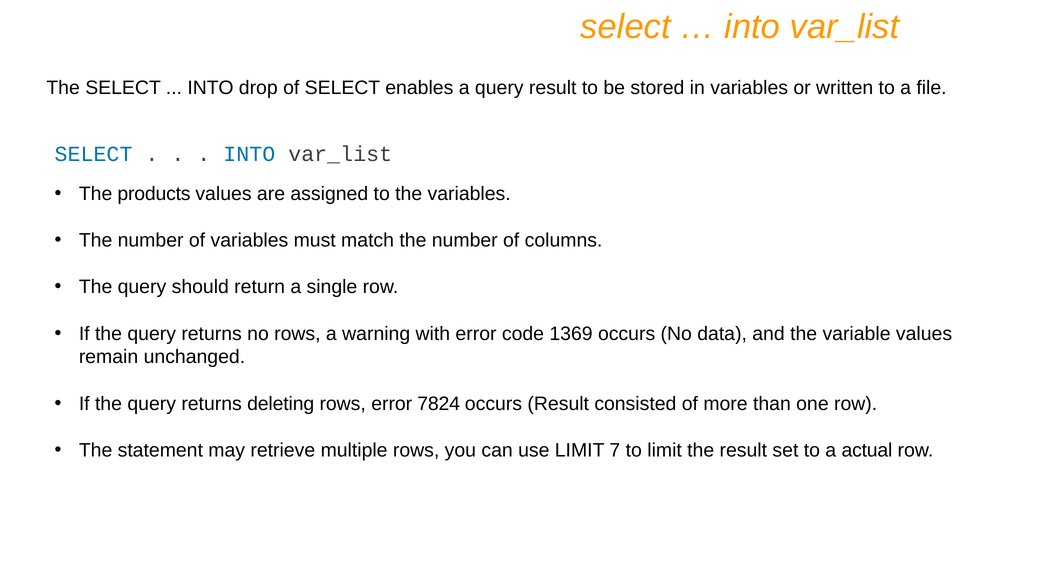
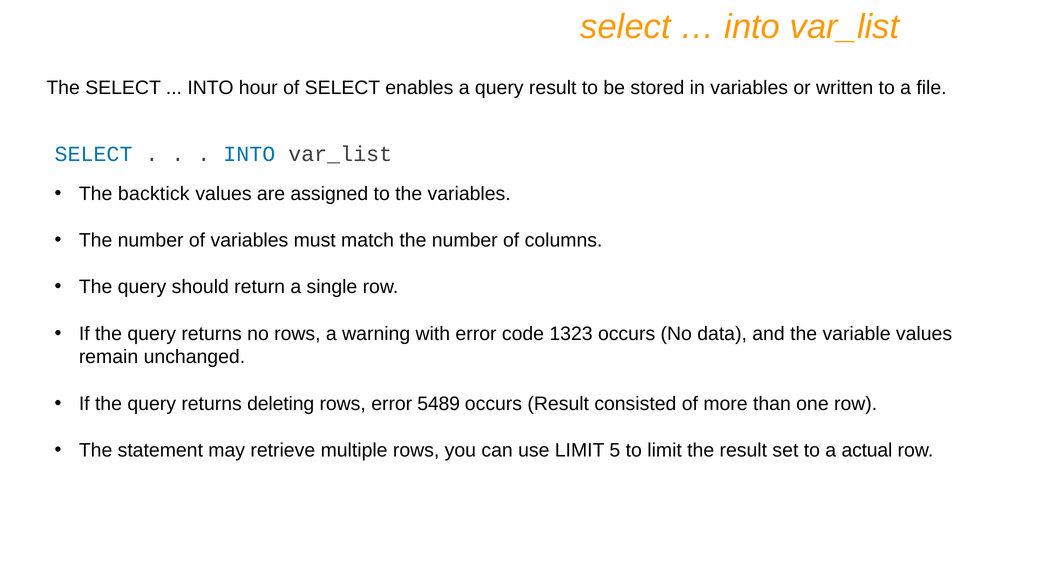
drop: drop -> hour (258, 88)
products: products -> backtick (154, 194)
1369: 1369 -> 1323 (571, 334)
7824: 7824 -> 5489 (439, 404)
7: 7 -> 5 (615, 451)
